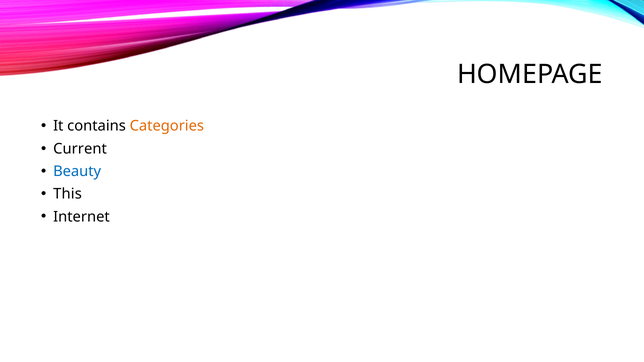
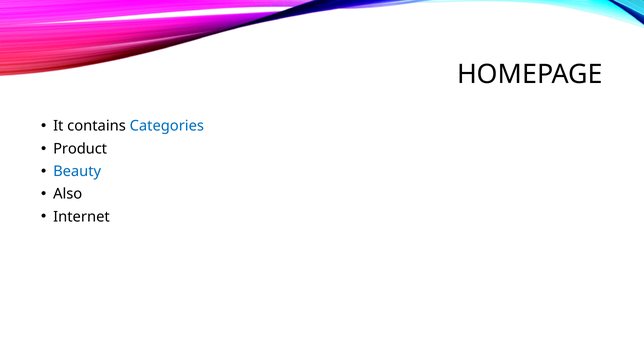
Categories colour: orange -> blue (167, 126)
Current: Current -> Product (80, 149)
This: This -> Also (68, 194)
